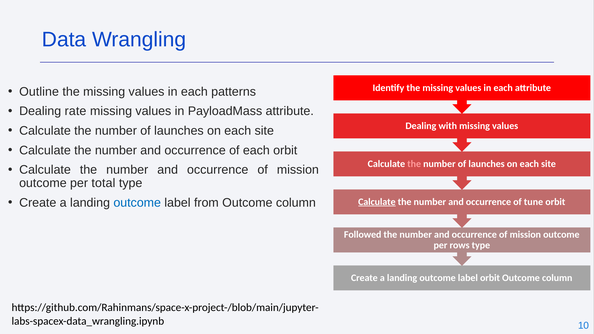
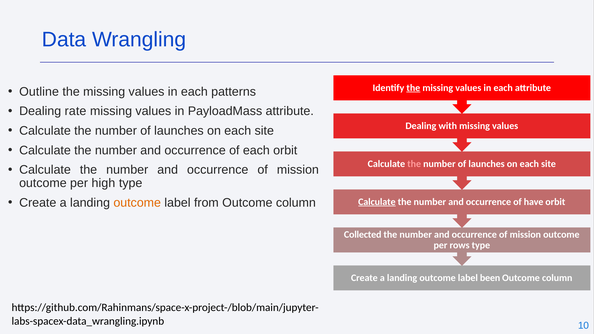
the underline: none -> present (413, 88)
total: total -> high (103, 183)
outcome colour: blue -> orange (137, 203)
tune: tune -> have (534, 202)
Followed: Followed -> Collected (363, 235)
label orbit: orbit -> been (490, 278)
